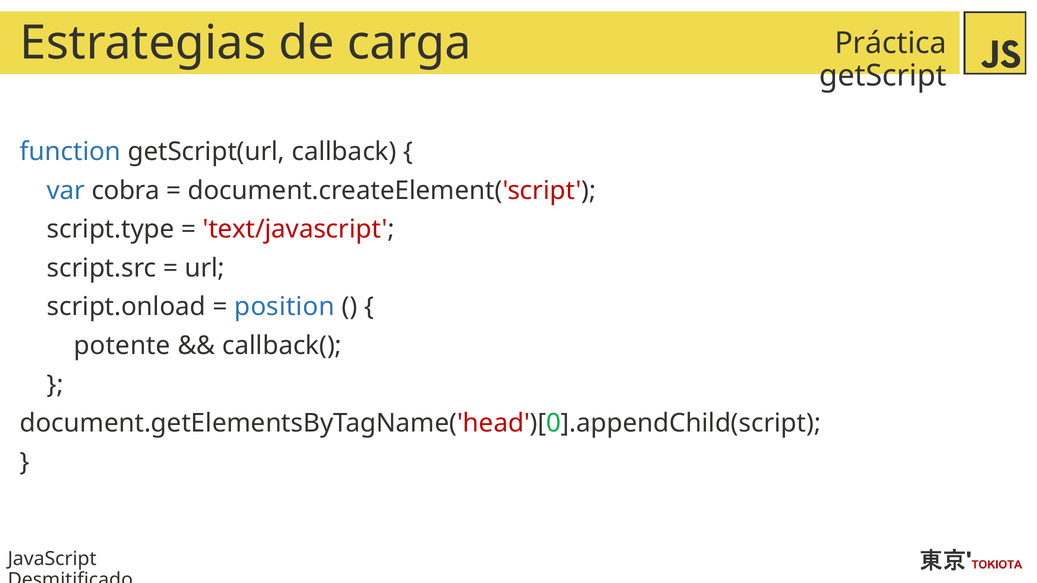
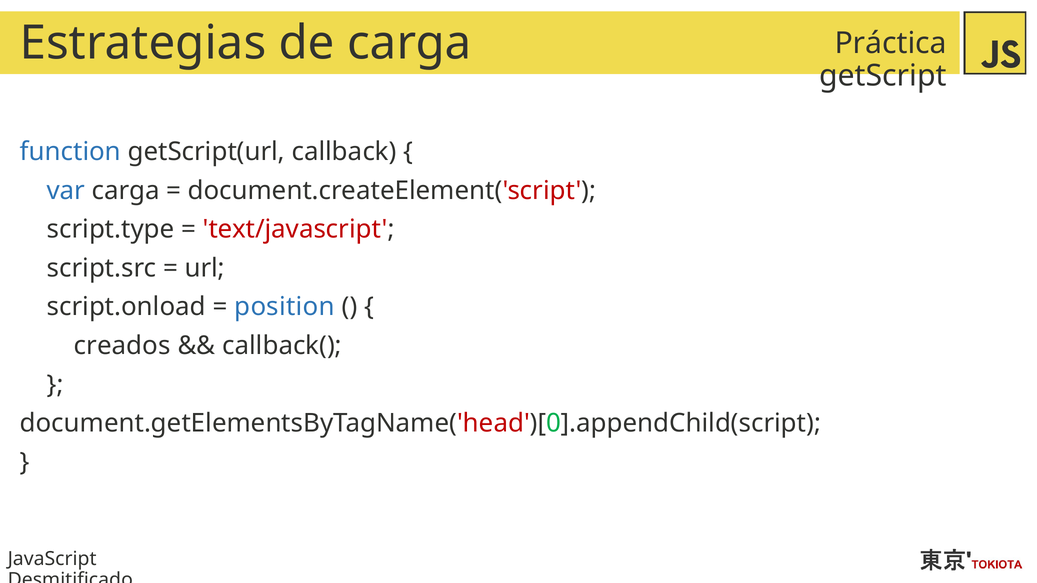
var cobra: cobra -> carga (126, 191)
potente: potente -> creados (122, 346)
